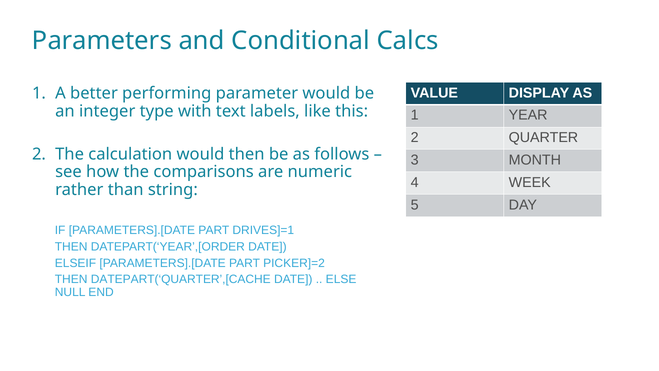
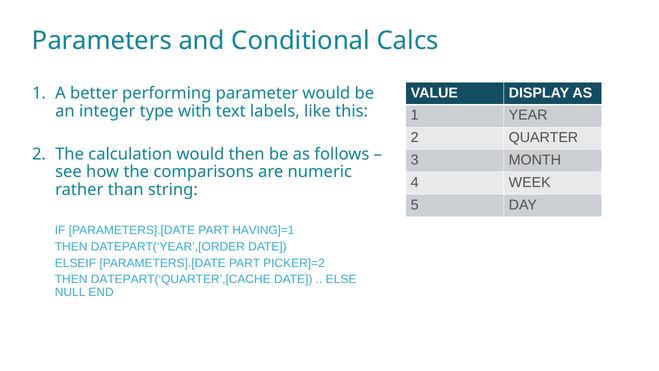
DRIVES]=1: DRIVES]=1 -> HAVING]=1 (263, 230)
